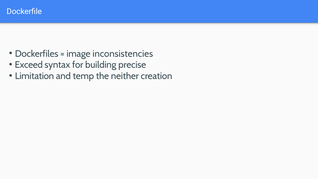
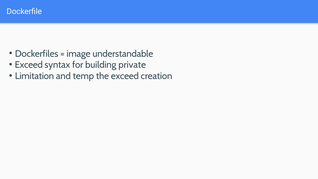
inconsistencies: inconsistencies -> understandable (123, 54)
precise: precise -> private (132, 65)
the neither: neither -> exceed (125, 76)
